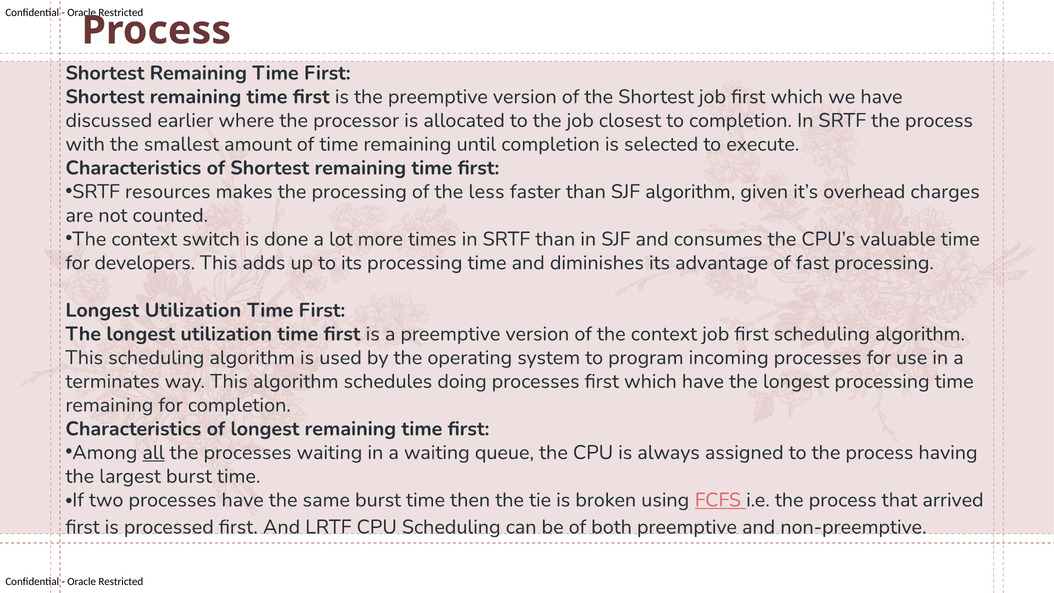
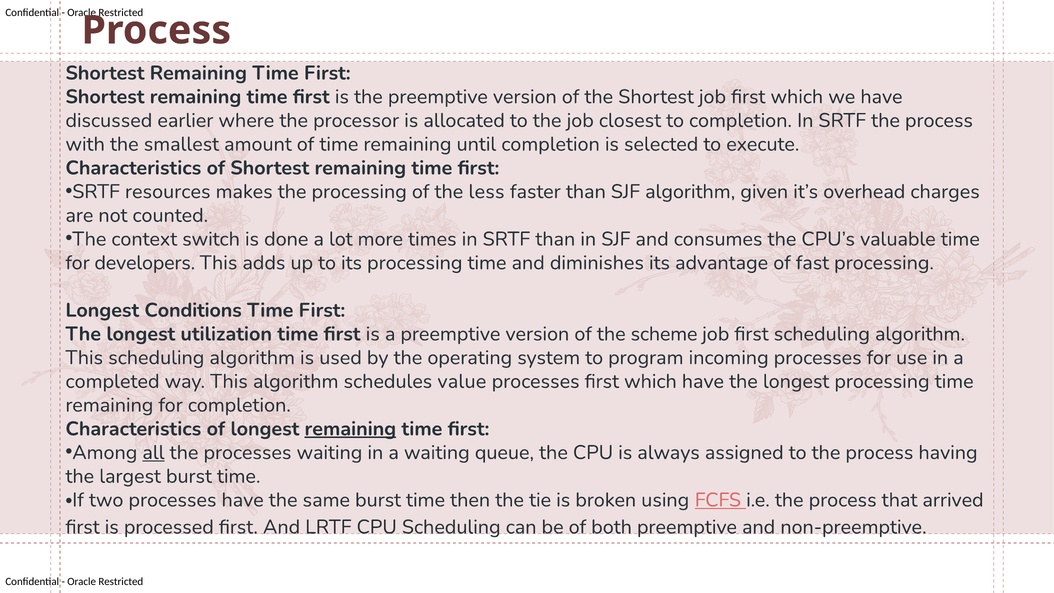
Utilization: Utilization -> Conditions (193, 310)
of the context: context -> scheme (664, 334)
terminates: terminates -> completed (112, 381)
doing: doing -> value (462, 381)
remaining underline: none -> present (350, 429)
